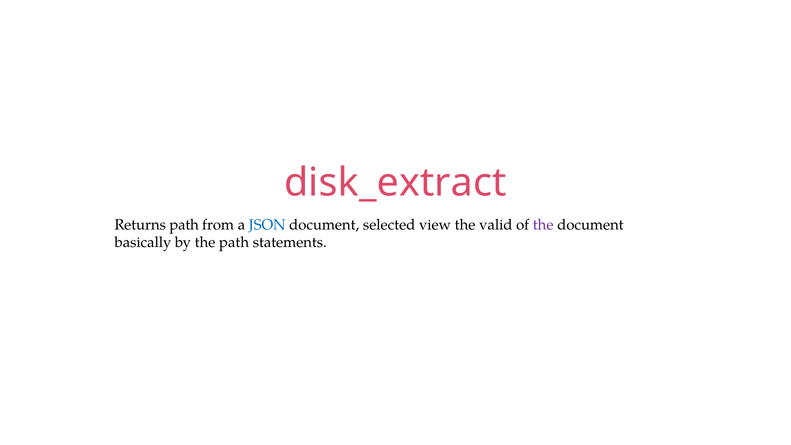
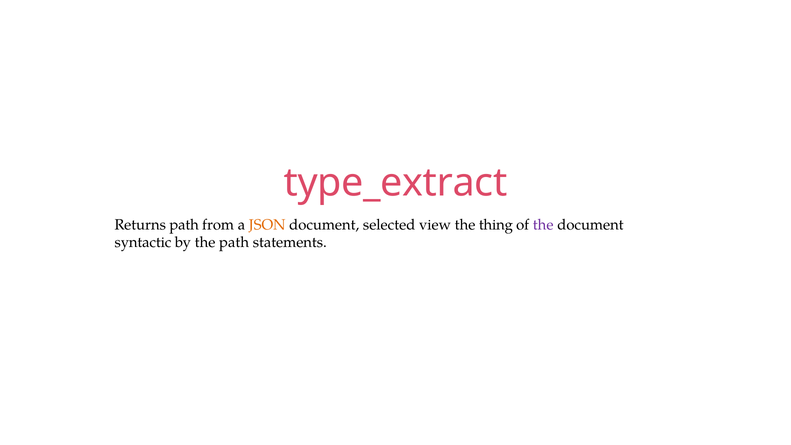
disk_extract: disk_extract -> type_extract (396, 183)
JSON colour: blue -> orange (267, 225)
valid: valid -> thing (496, 225)
basically: basically -> syntactic (143, 243)
